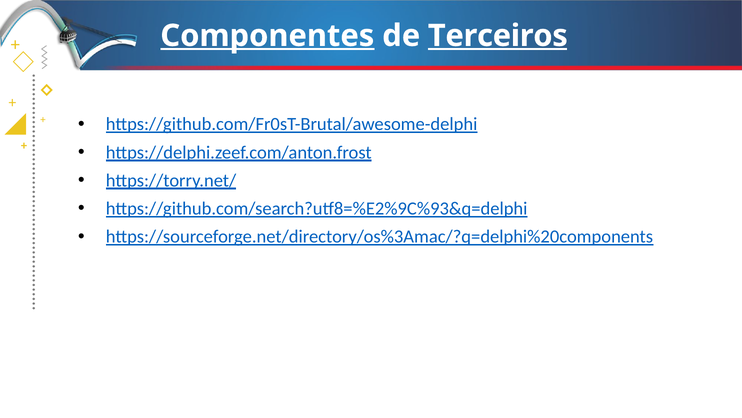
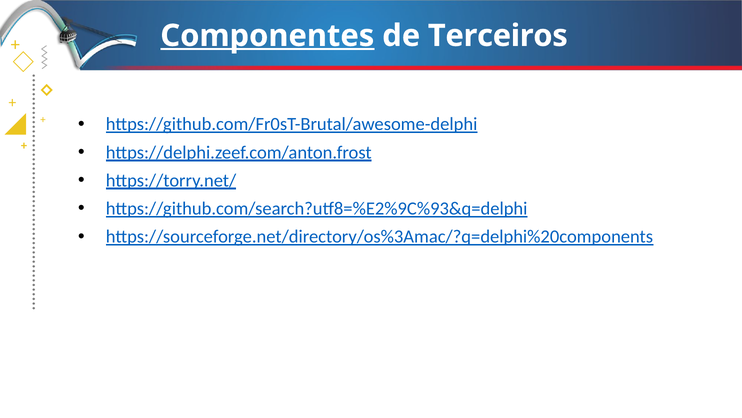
Terceiros underline: present -> none (498, 36)
